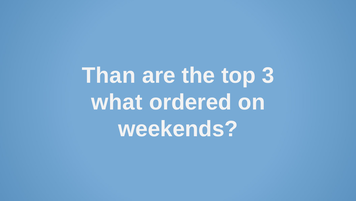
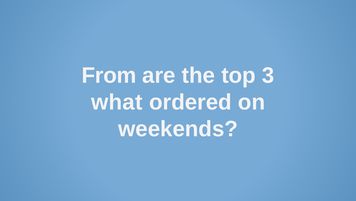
Than: Than -> From (109, 75)
